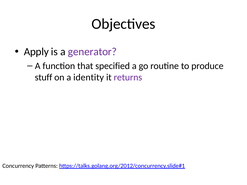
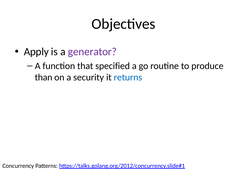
stuff: stuff -> than (44, 77)
identity: identity -> security (89, 77)
returns colour: purple -> blue (128, 77)
